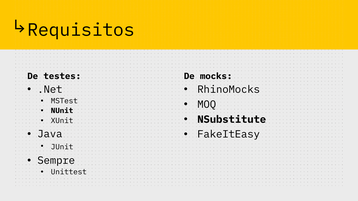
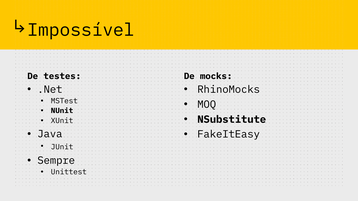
Requisitos: Requisitos -> Impossível (81, 30)
